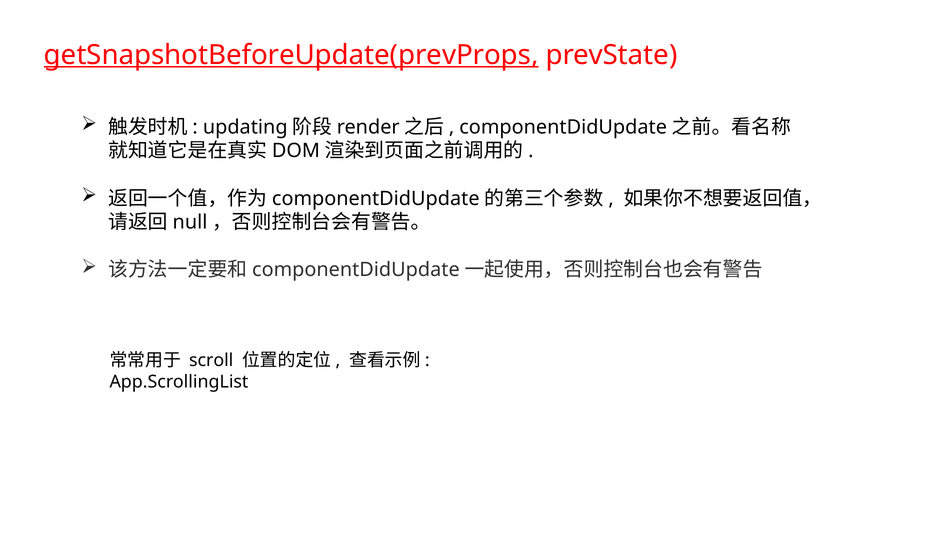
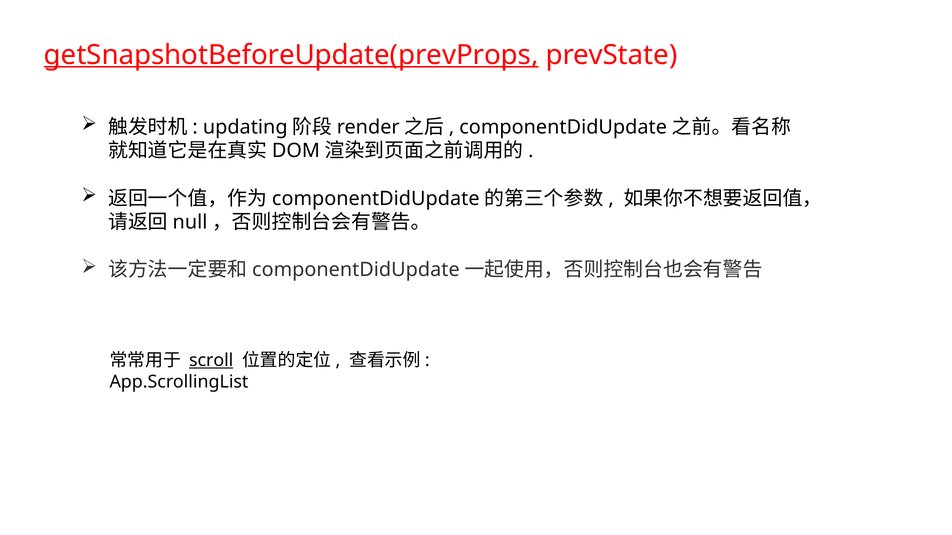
scroll underline: none -> present (211, 361)
